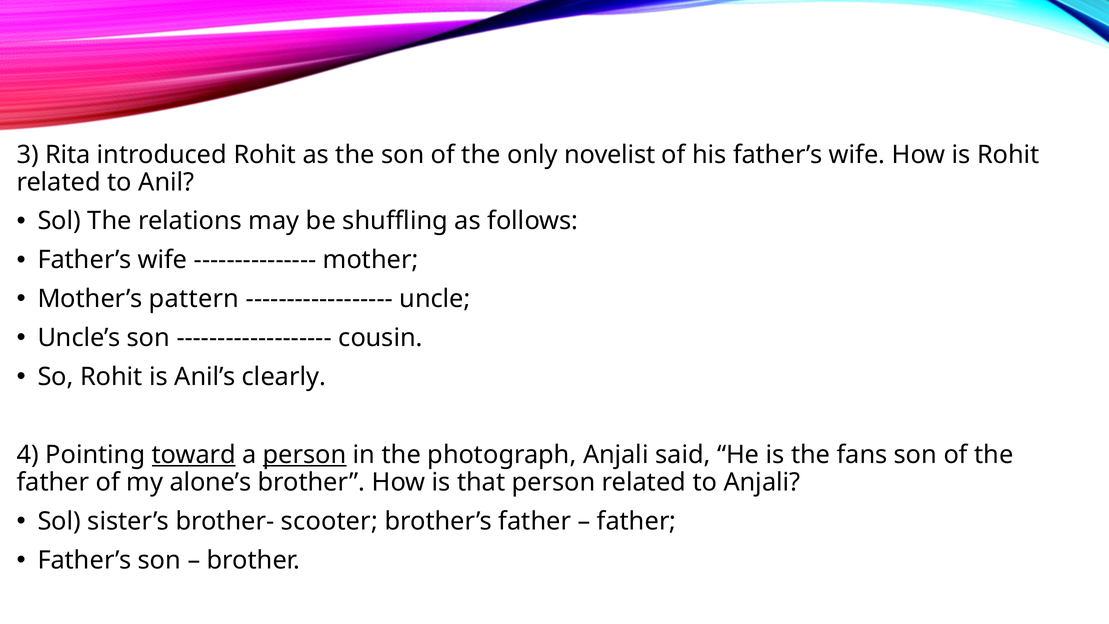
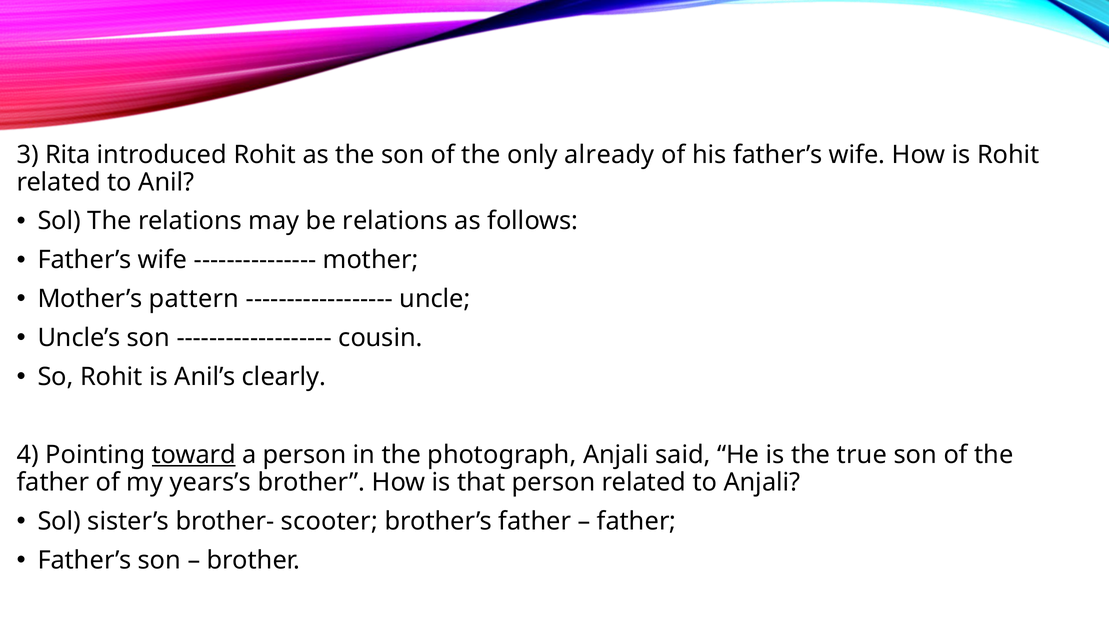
novelist: novelist -> already (609, 155)
be shuffling: shuffling -> relations (395, 221)
person underline: present -> none (305, 455)
fans: fans -> true (862, 455)
alone’s: alone’s -> years’s (210, 482)
